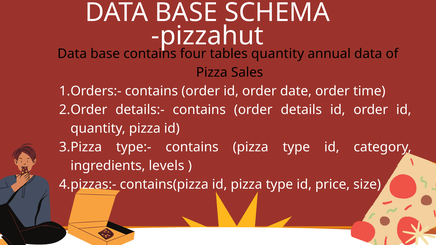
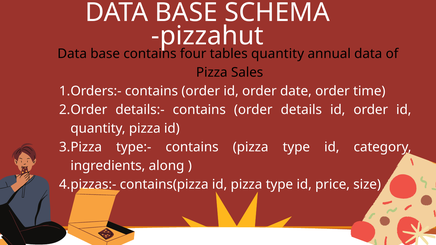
levels: levels -> along (167, 166)
